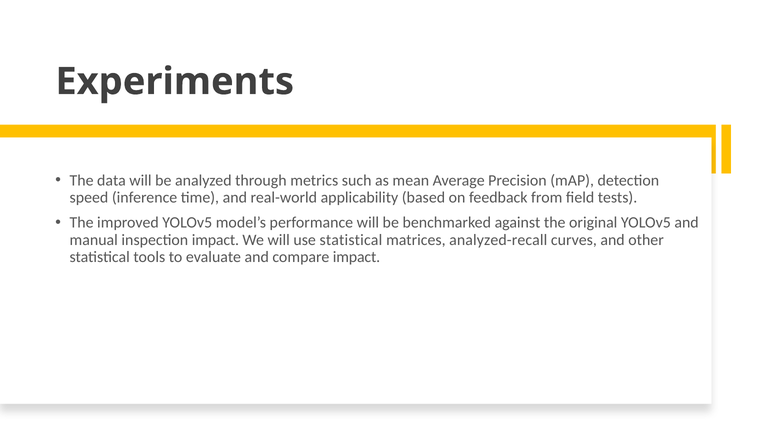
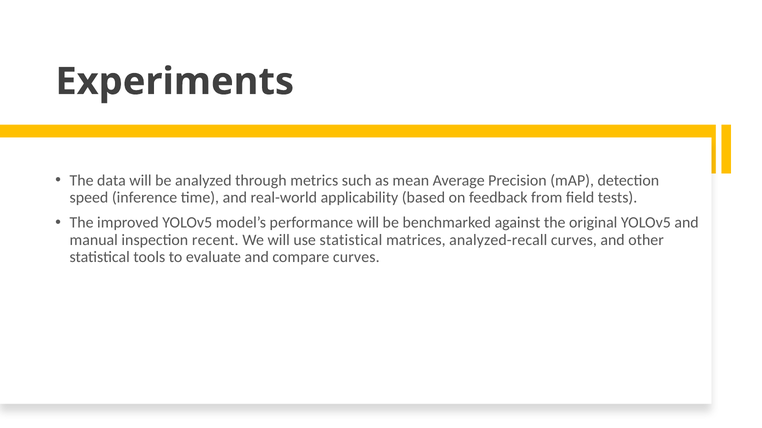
inspection impact: impact -> recent (215, 240)
compare impact: impact -> curves (356, 257)
